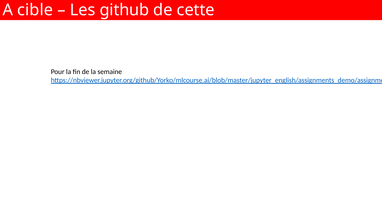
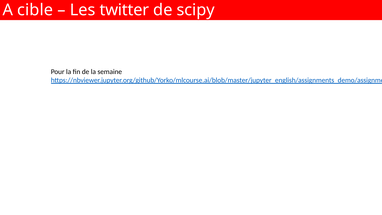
github: github -> twitter (124, 10)
cette: cette -> scipy (196, 10)
